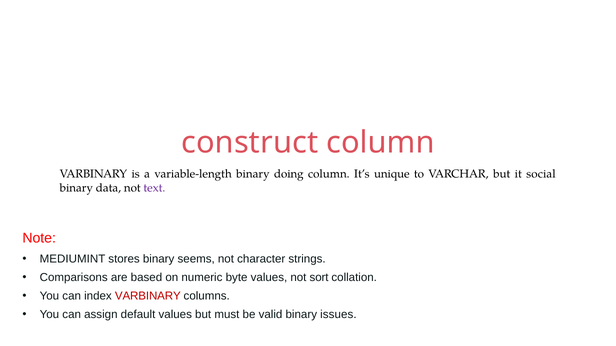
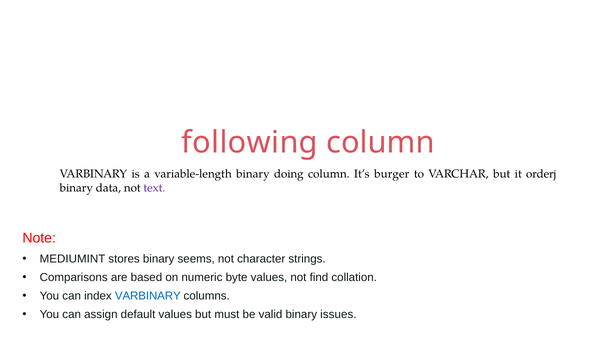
construct: construct -> following (250, 143)
unique: unique -> burger (392, 174)
social: social -> orderj (541, 174)
sort: sort -> find (319, 278)
VARBINARY colour: red -> blue (148, 297)
